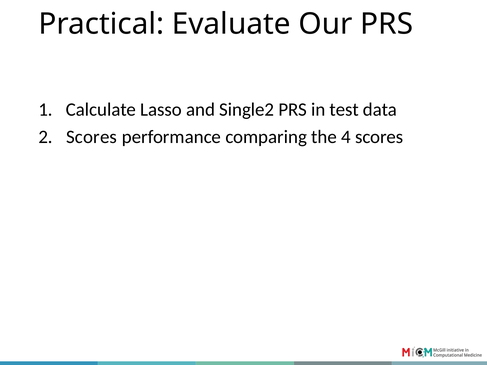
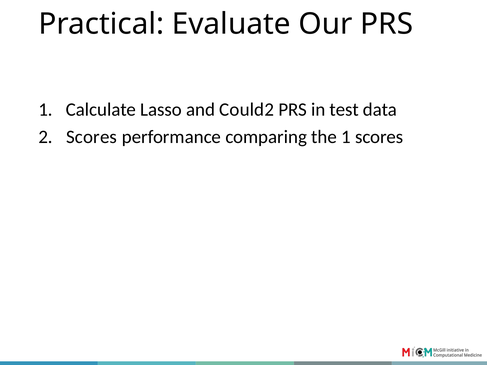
Single2: Single2 -> Could2 (247, 110)
the 4: 4 -> 1 (346, 137)
